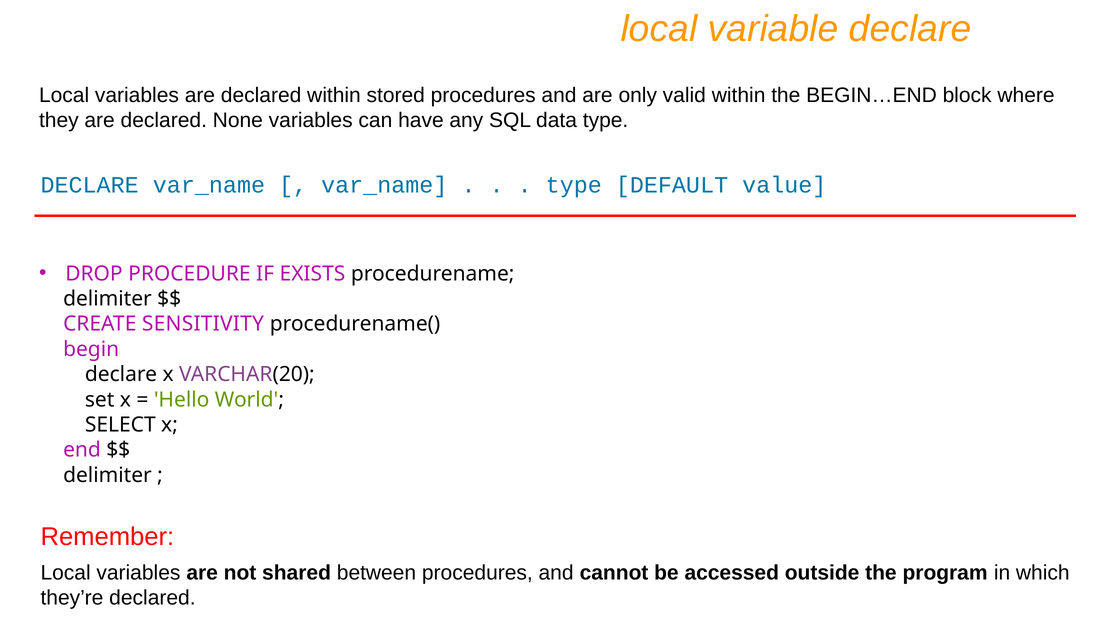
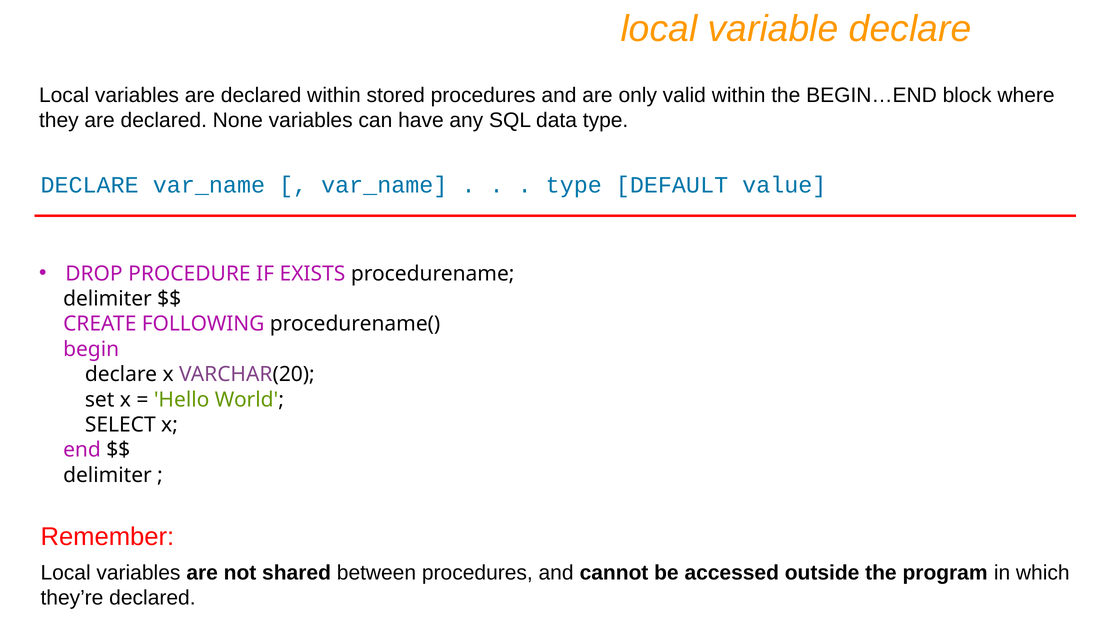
SENSITIVITY: SENSITIVITY -> FOLLOWING (203, 324)
